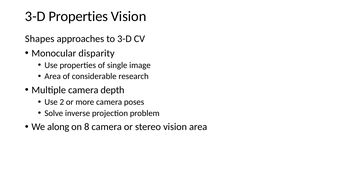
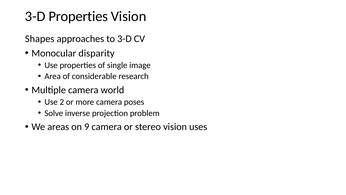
depth: depth -> world (112, 90)
along: along -> areas (58, 127)
8: 8 -> 9 (87, 127)
vision area: area -> uses (198, 127)
